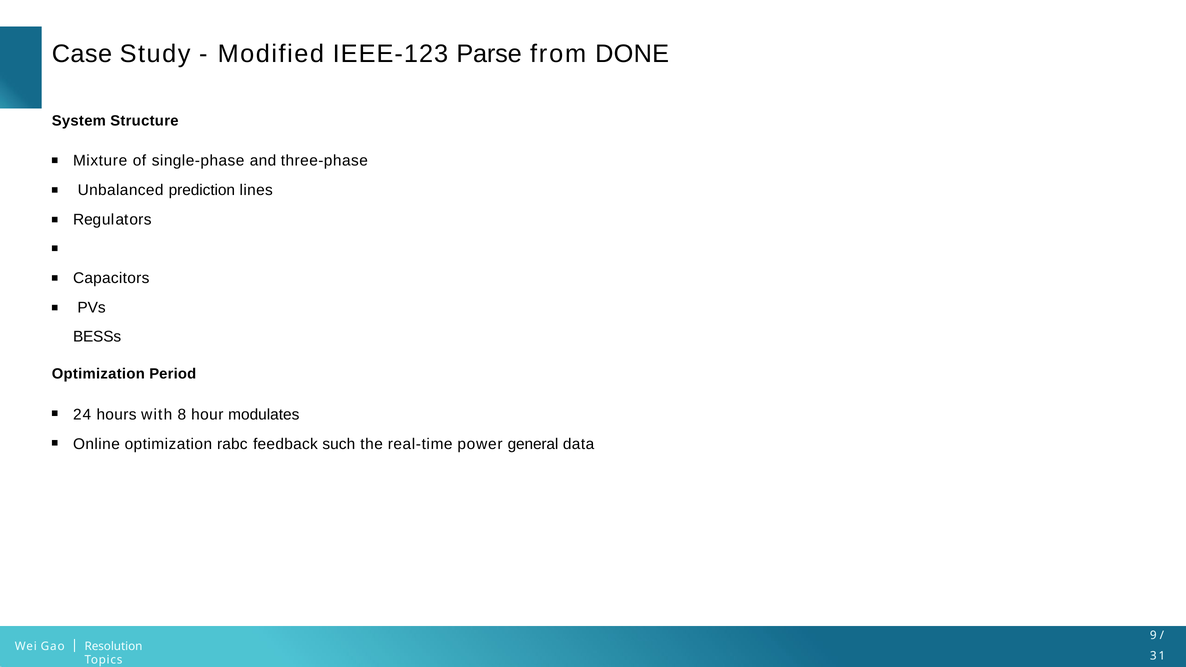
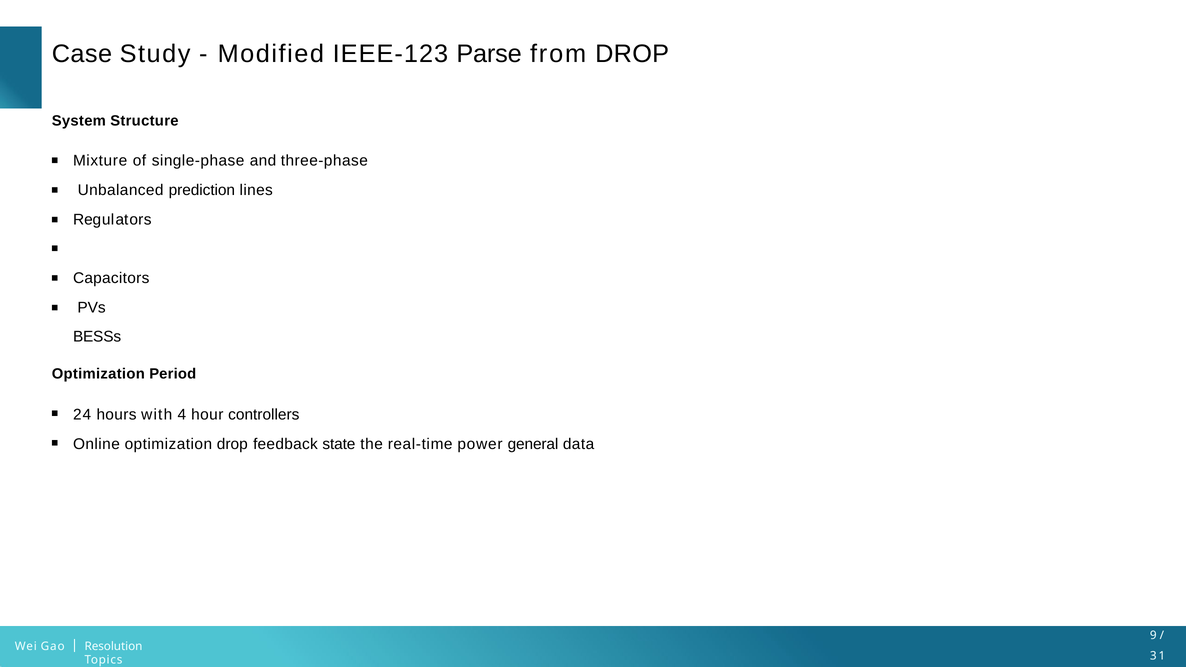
from DONE: DONE -> DROP (632, 54)
8: 8 -> 4 (182, 415)
modulates: modulates -> controllers (264, 415)
optimization rabc: rabc -> drop (232, 444)
such: such -> state (339, 444)
